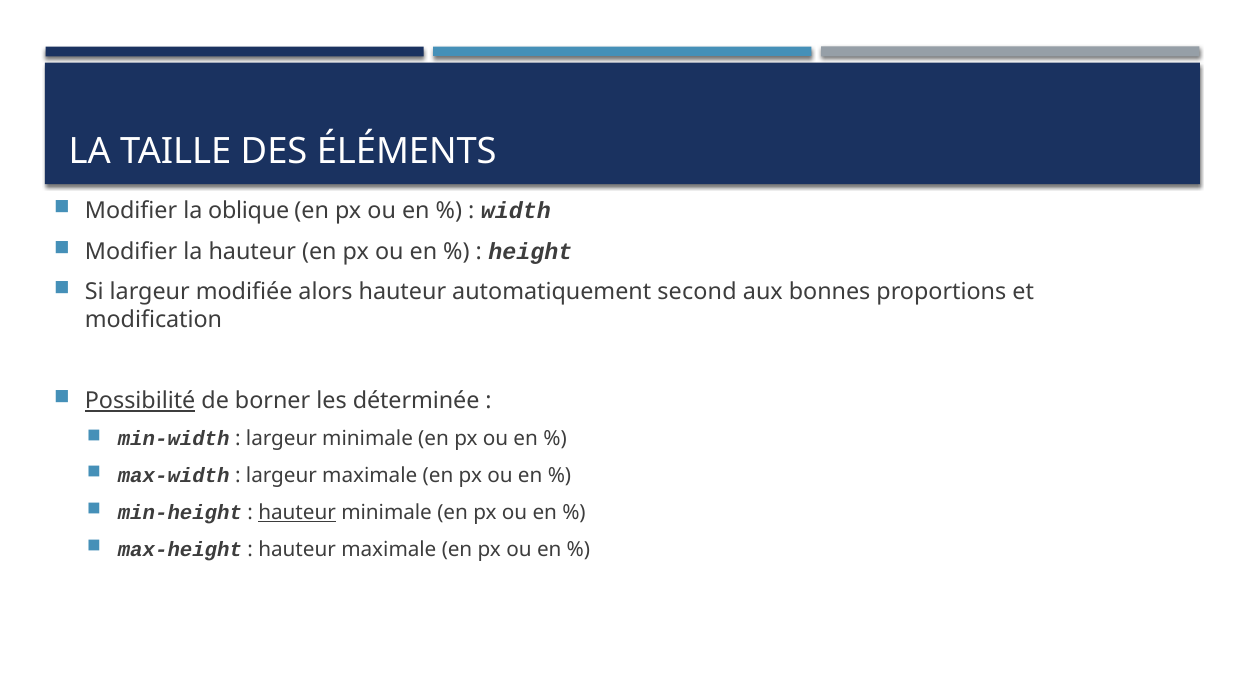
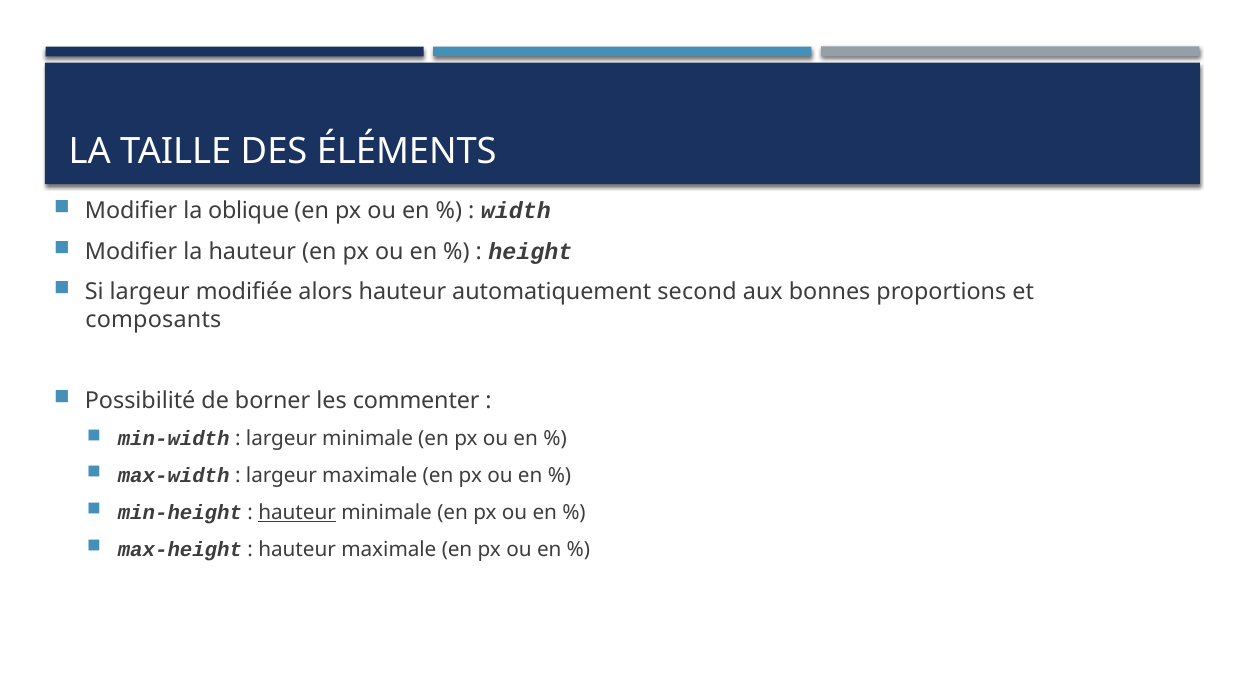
modification: modification -> composants (153, 320)
Possibilité underline: present -> none (140, 401)
déterminée: déterminée -> commenter (416, 401)
